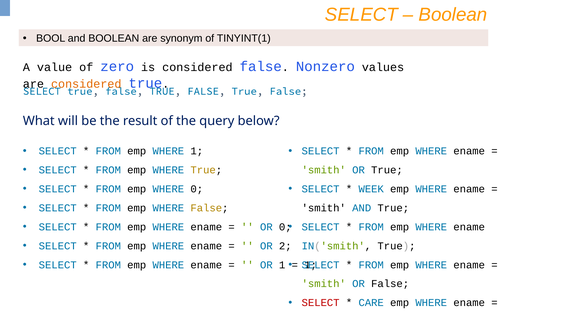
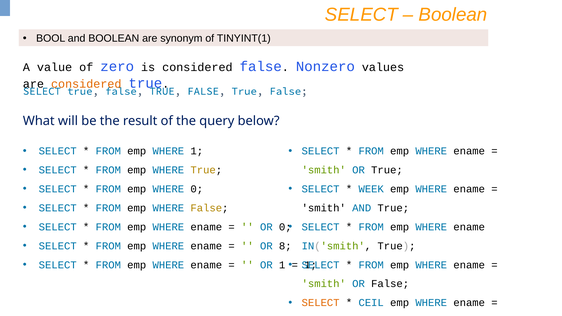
2: 2 -> 8 (285, 246)
SELECT colour: red -> orange (321, 303)
CARE: CARE -> CEIL (371, 303)
